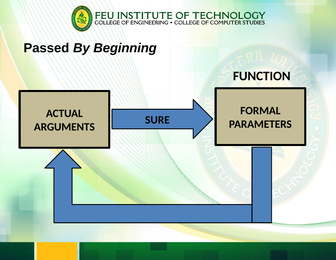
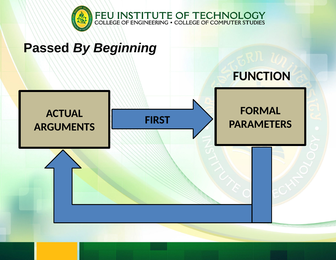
SURE: SURE -> FIRST (157, 120)
